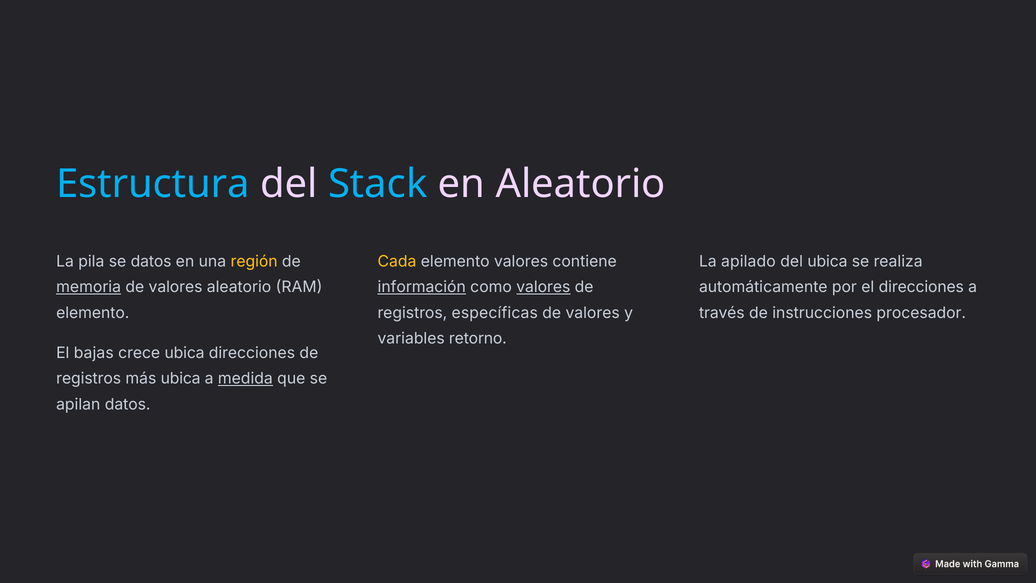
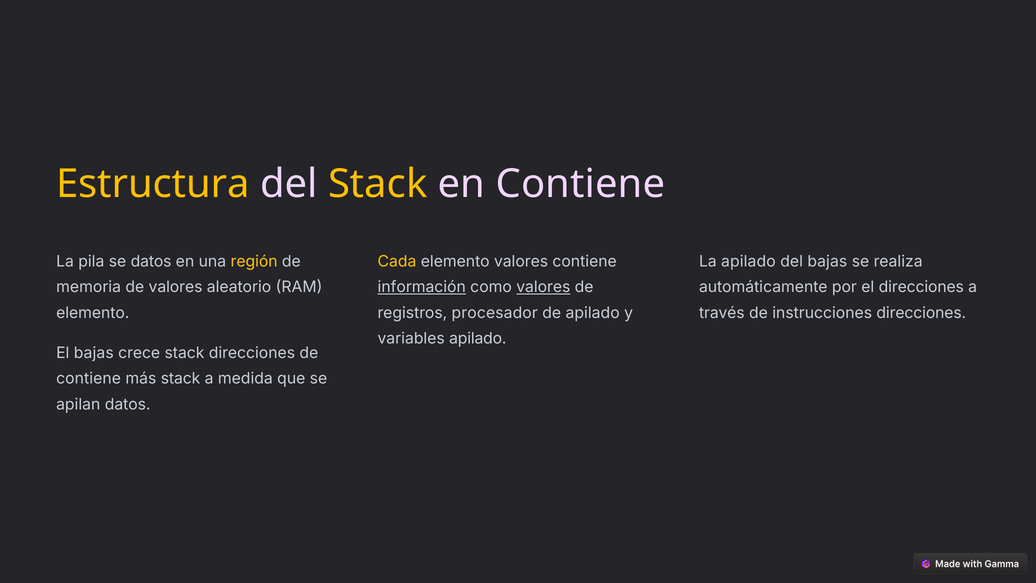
Estructura colour: light blue -> yellow (153, 184)
Stack colour: light blue -> yellow (378, 184)
en Aleatorio: Aleatorio -> Contiene (580, 184)
del ubica: ubica -> bajas (827, 261)
memoria underline: present -> none (89, 287)
específicas: específicas -> procesador (495, 313)
valores: valores -> apilado (593, 313)
instrucciones procesador: procesador -> direcciones (921, 313)
variables retorno: retorno -> apilado (478, 338)
crece ubica: ubica -> stack (185, 353)
registros: registros -> contiene (89, 379)
más ubica: ubica -> stack (181, 379)
medida underline: present -> none (245, 379)
